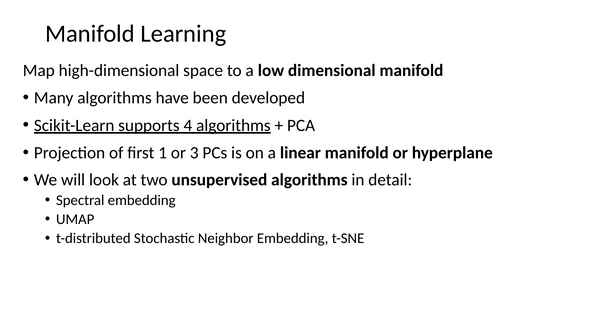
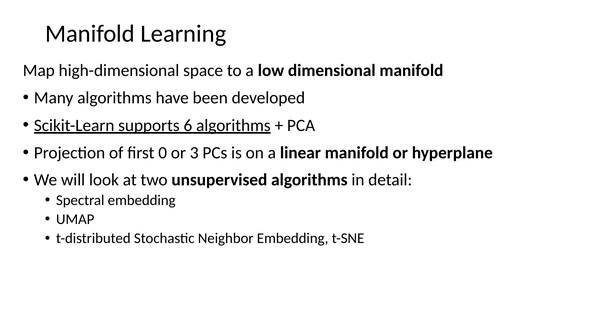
4: 4 -> 6 (188, 125)
1: 1 -> 0 (163, 152)
